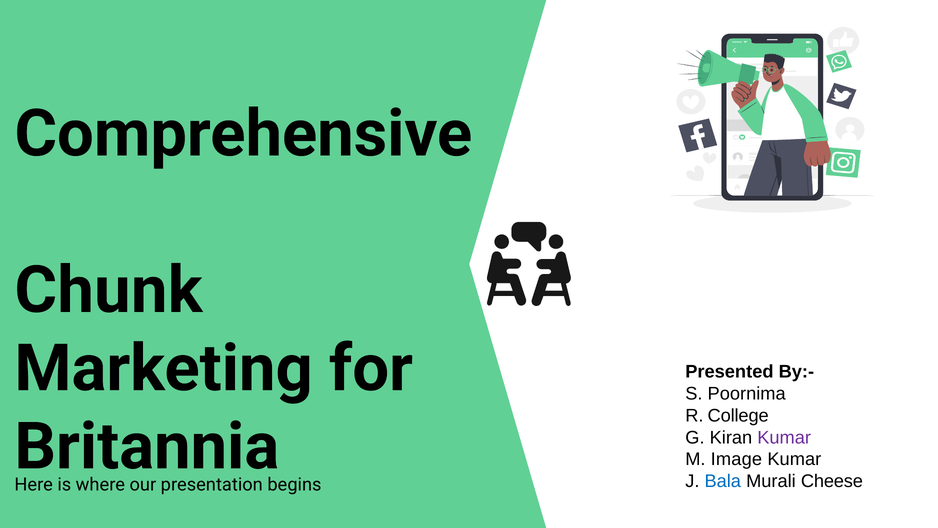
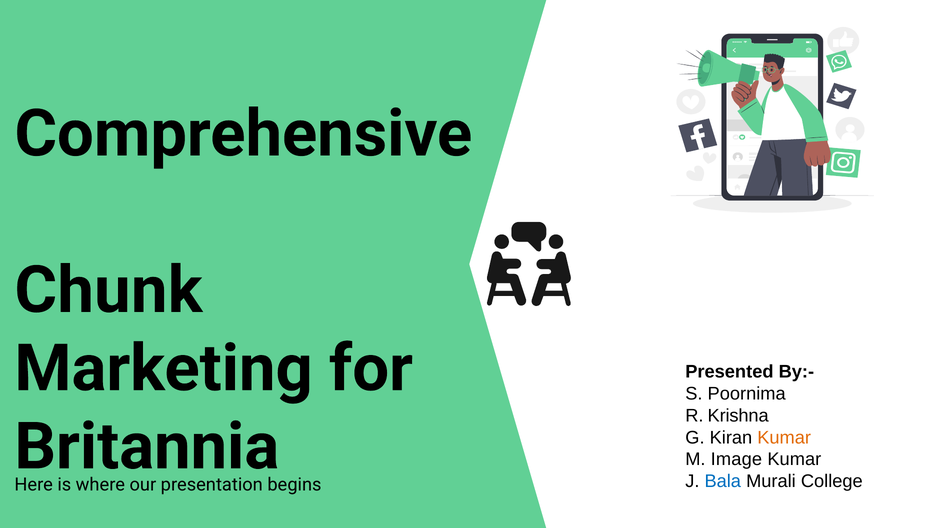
College: College -> Krishna (738, 415)
Kumar colour: purple -> orange (784, 437)
Cheese: Cheese -> College (832, 481)
